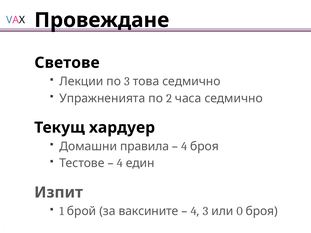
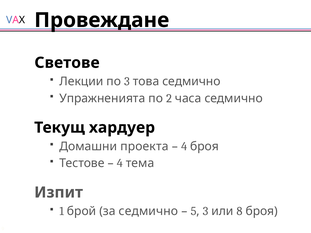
правила: правила -> проекта (144, 146)
един: един -> тема (140, 163)
за ваксините: ваксините -> седмично (148, 211)
4: 4 -> 5 (194, 211)
0: 0 -> 8 (239, 211)
